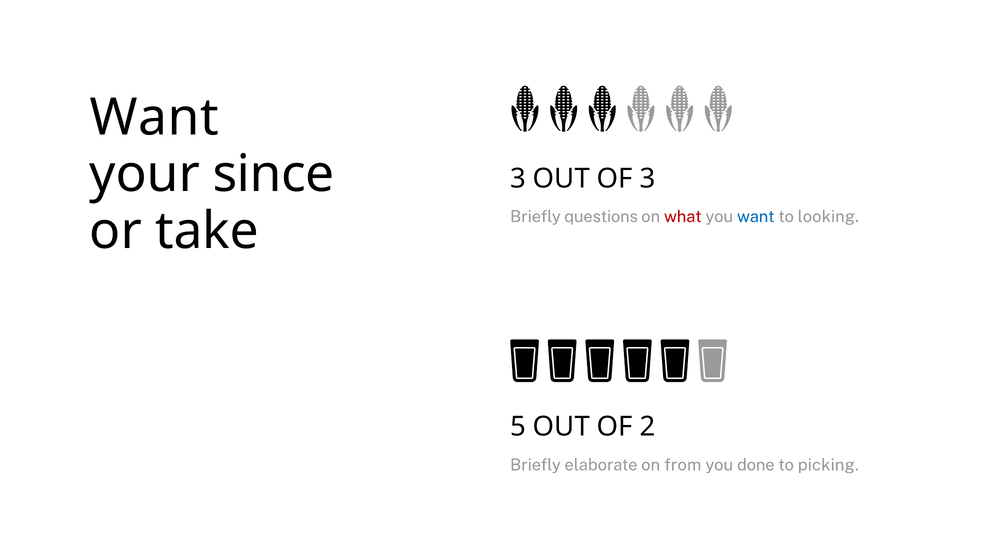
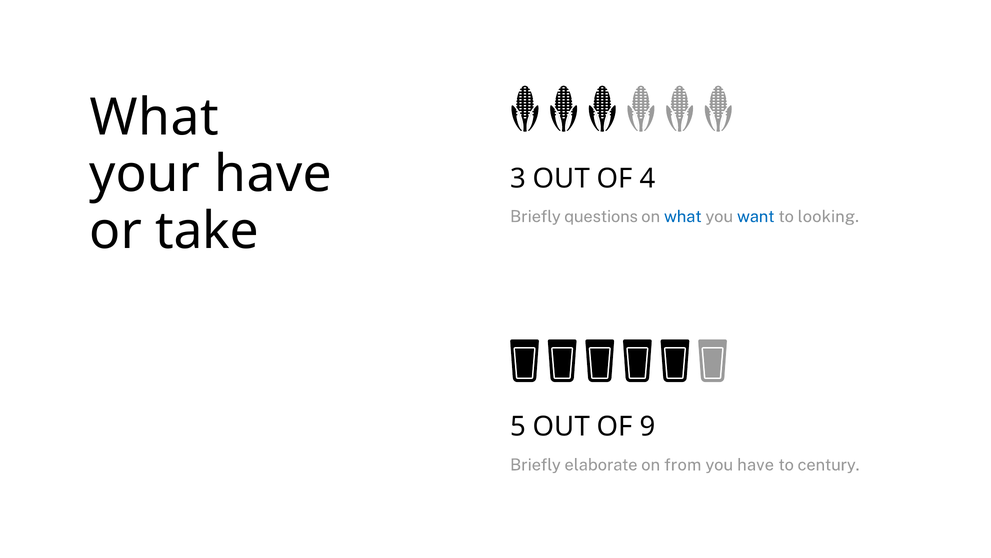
Want: Want -> What (154, 117)
your since: since -> have (273, 174)
OF 3: 3 -> 4 (648, 178)
what colour: red -> blue (683, 216)
2: 2 -> 9 (648, 426)
you done: done -> have (756, 464)
picking: picking -> century (828, 464)
